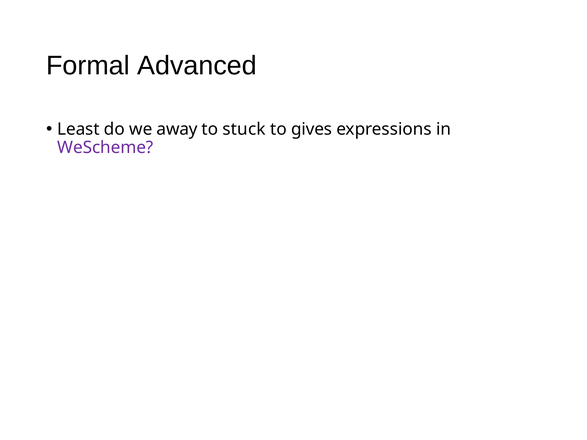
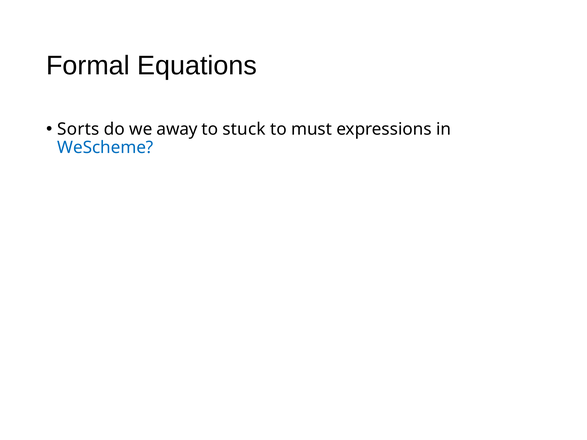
Advanced: Advanced -> Equations (197, 66)
Least: Least -> Sorts (78, 129)
gives: gives -> must (312, 129)
WeScheme colour: purple -> blue (105, 148)
